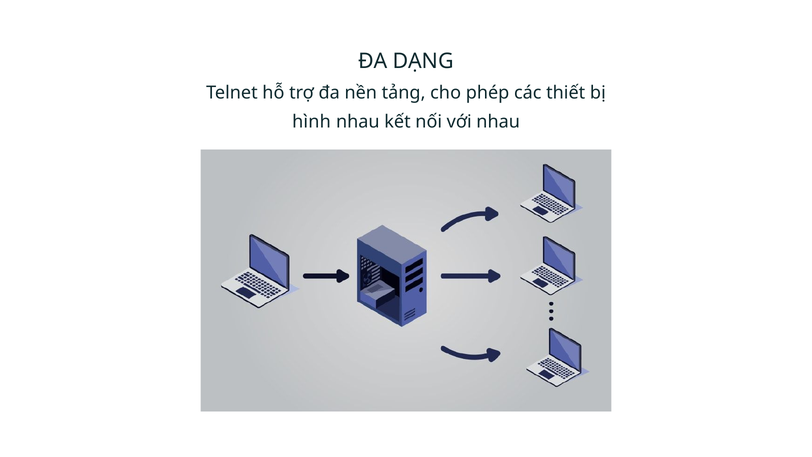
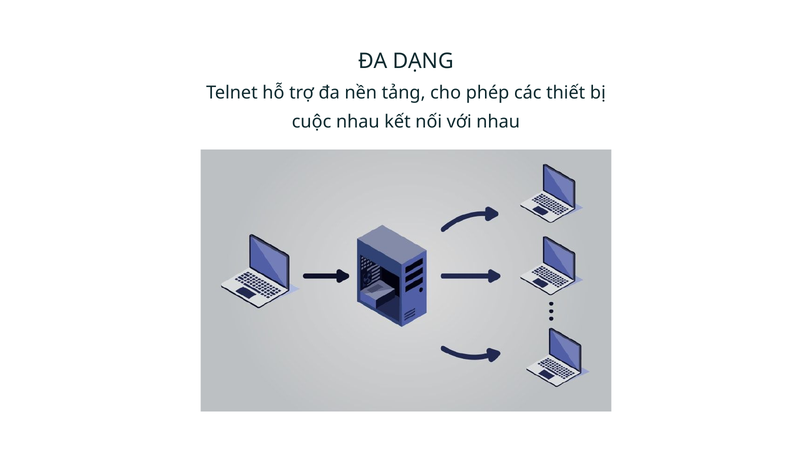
hình: hình -> cuộc (312, 122)
